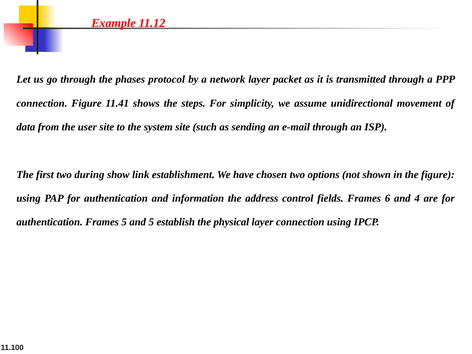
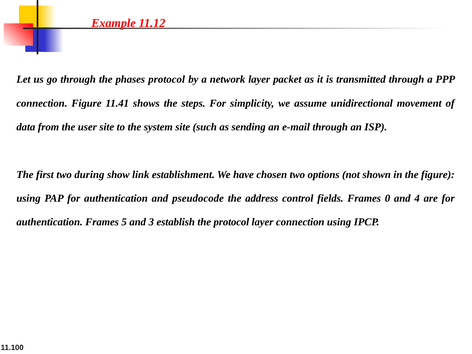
information: information -> pseudocode (198, 198)
6: 6 -> 0 (388, 198)
and 5: 5 -> 3 (151, 222)
the physical: physical -> protocol (231, 222)
